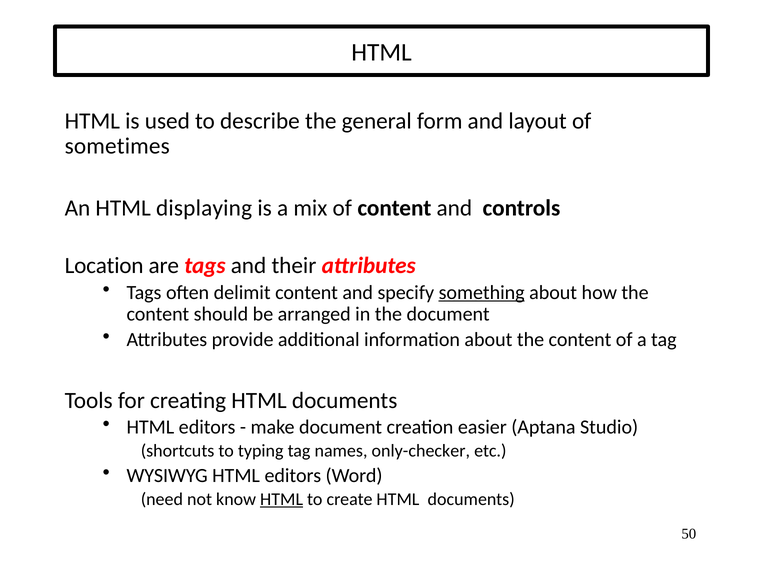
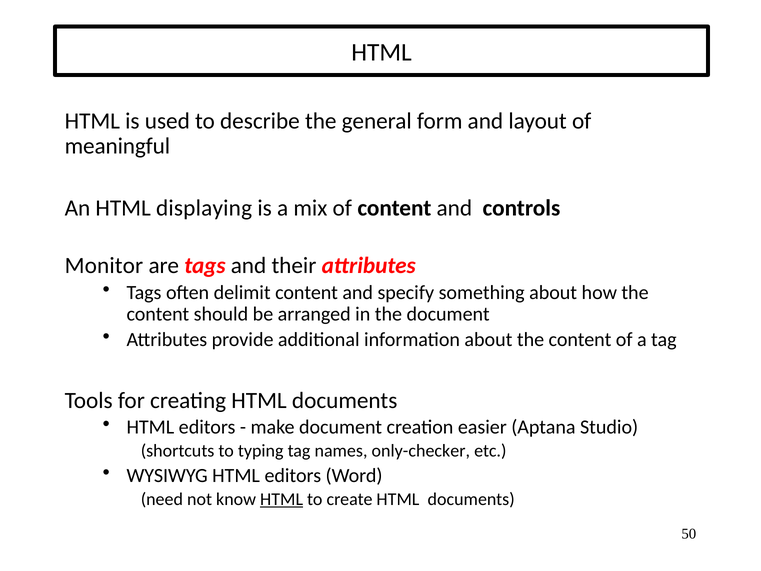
sometimes: sometimes -> meaningful (117, 146)
Location: Location -> Monitor (104, 266)
something underline: present -> none (482, 292)
